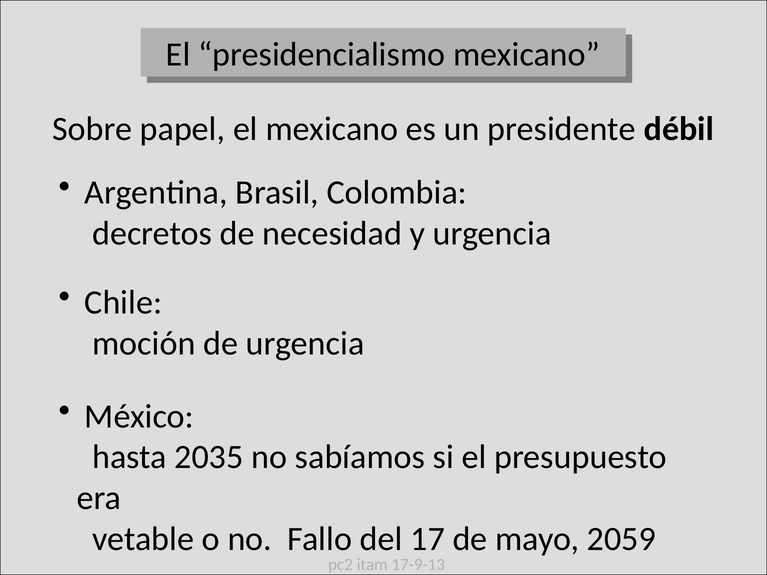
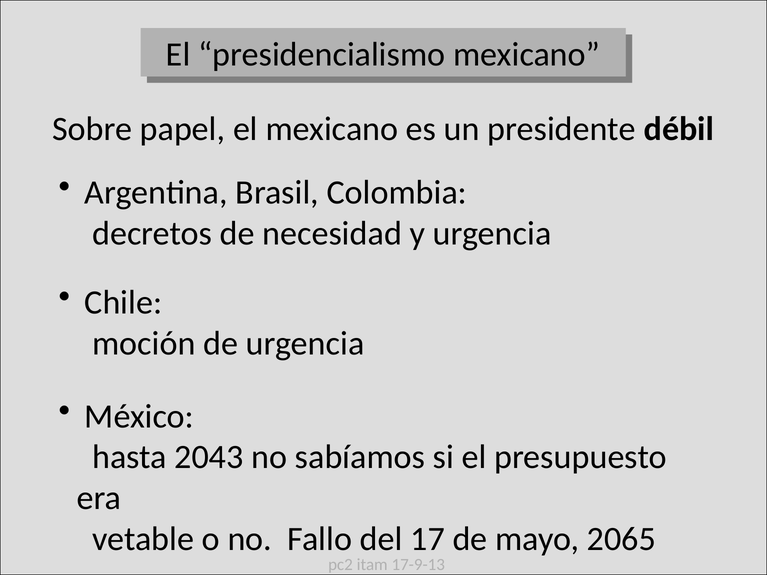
2035: 2035 -> 2043 (209, 457)
2059: 2059 -> 2065 (621, 539)
